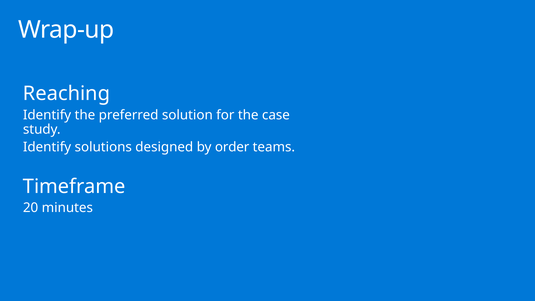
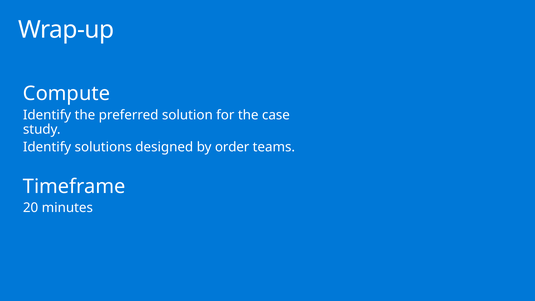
Reaching: Reaching -> Compute (66, 94)
